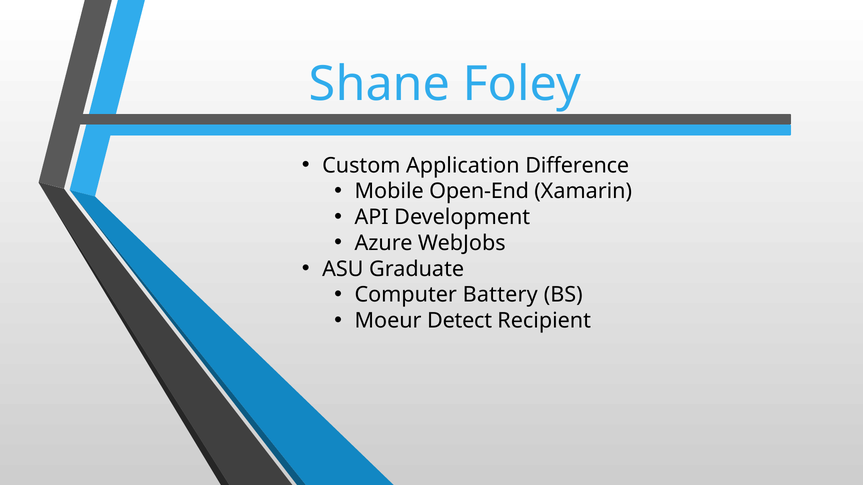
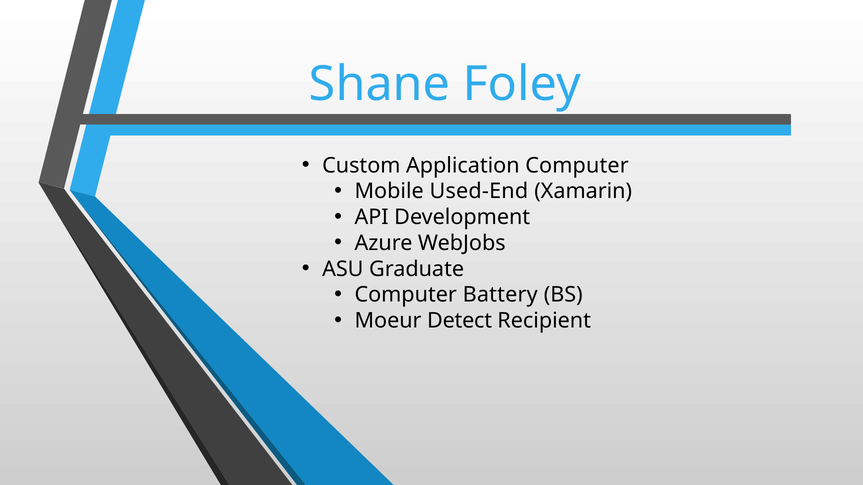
Application Difference: Difference -> Computer (577, 166)
Open-End: Open-End -> Used-End (479, 191)
